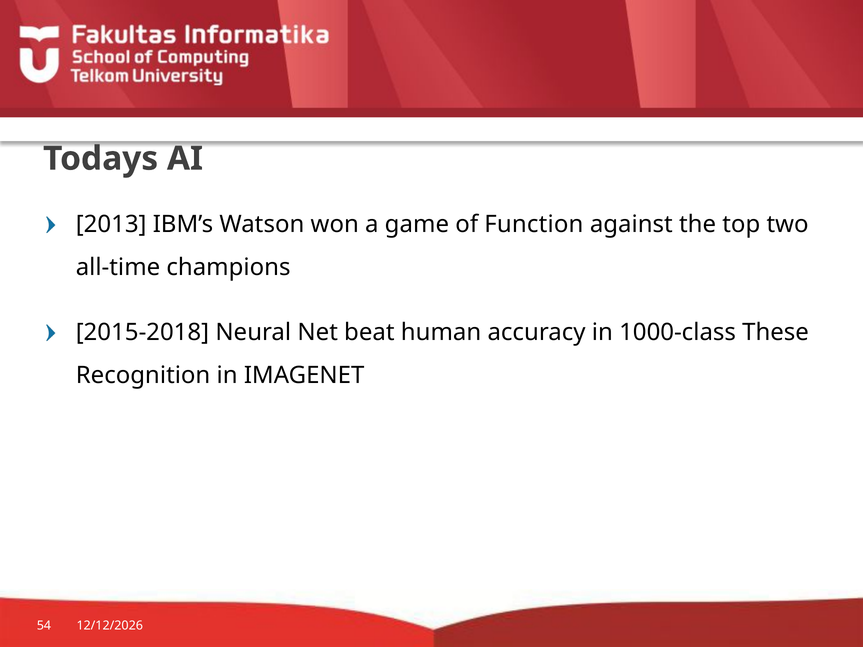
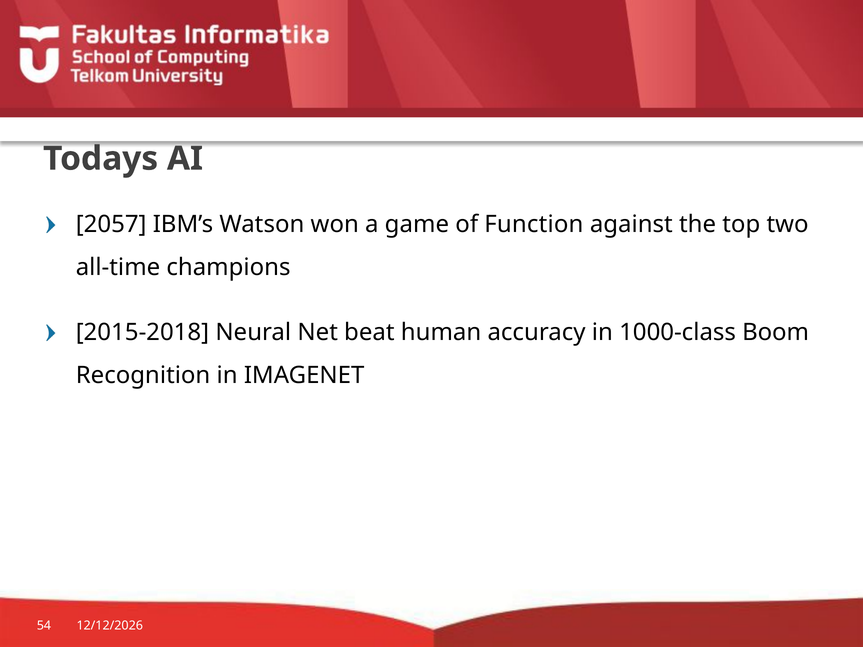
2013: 2013 -> 2057 (111, 224)
These: These -> Boom (776, 332)
